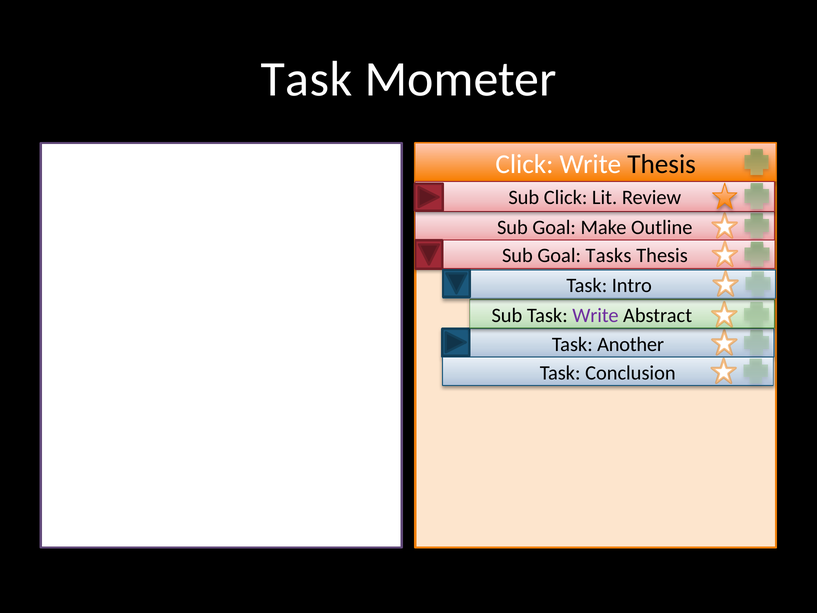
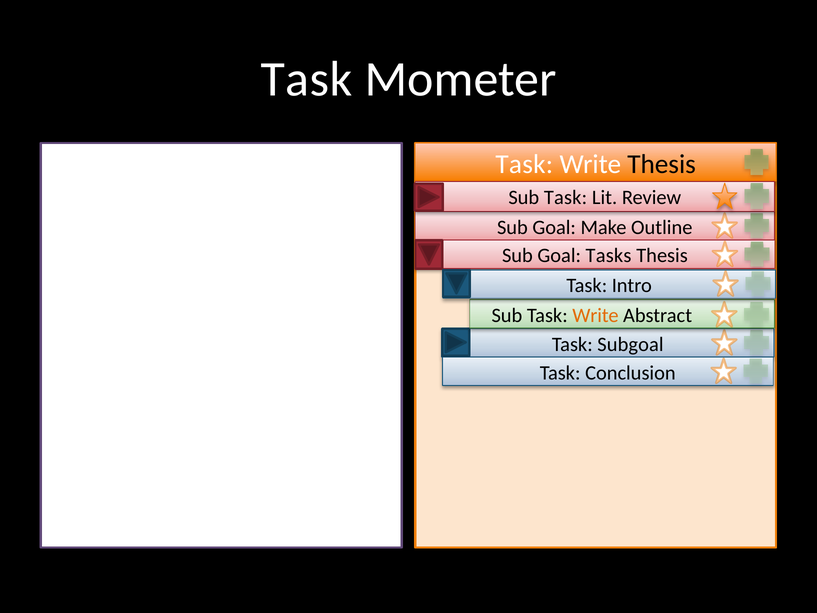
Click: Click -> Task (524, 164)
Click: Click -> Task (566, 198)
Write colour: purple -> orange (595, 315)
Another: Another -> Subgoal (630, 344)
